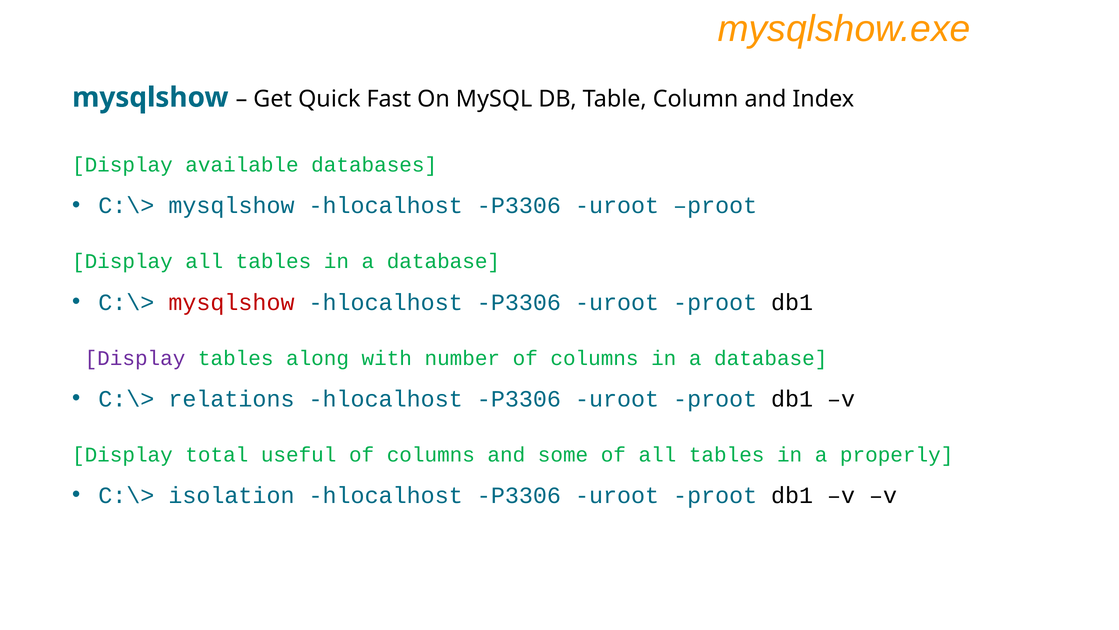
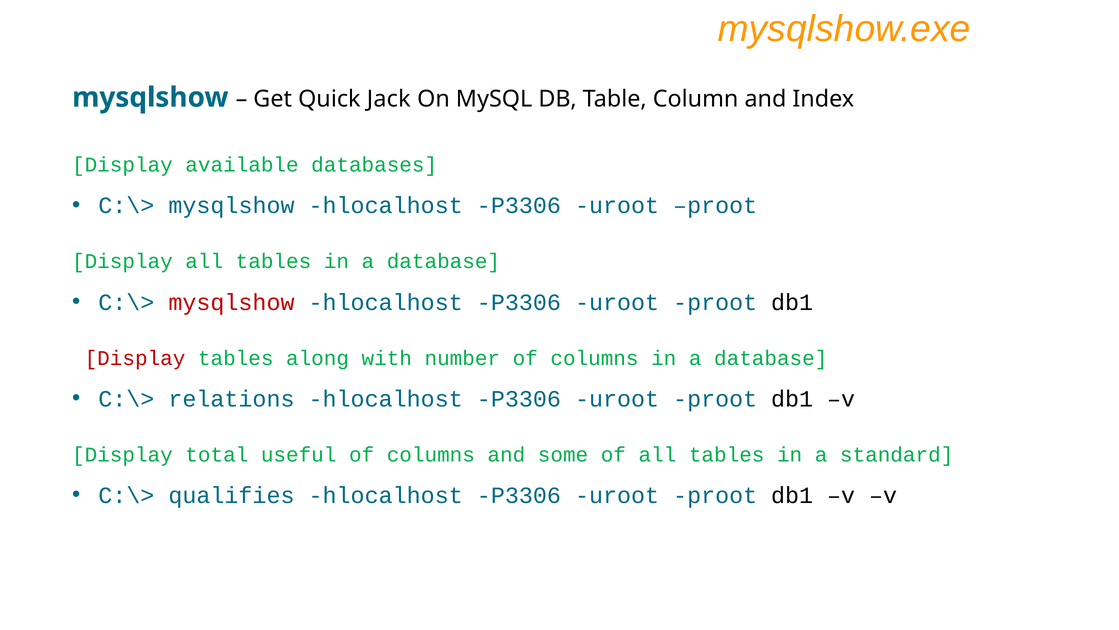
Fast: Fast -> Jack (389, 99)
Display colour: purple -> red (135, 358)
properly: properly -> standard (897, 454)
isolation: isolation -> qualifies (231, 495)
